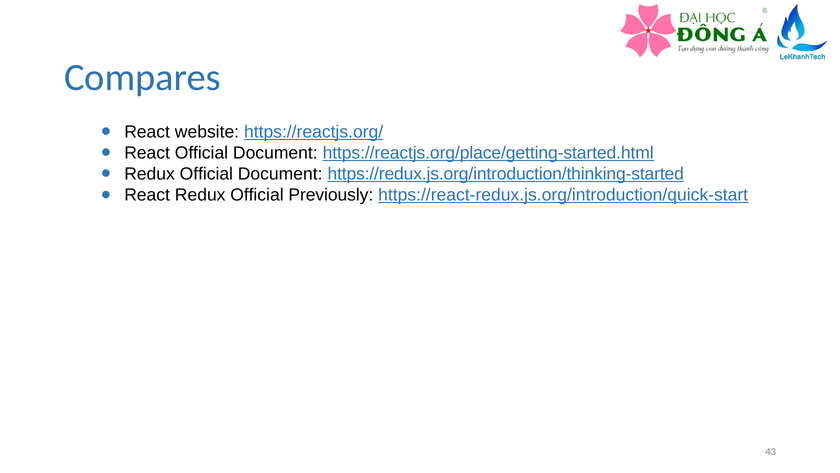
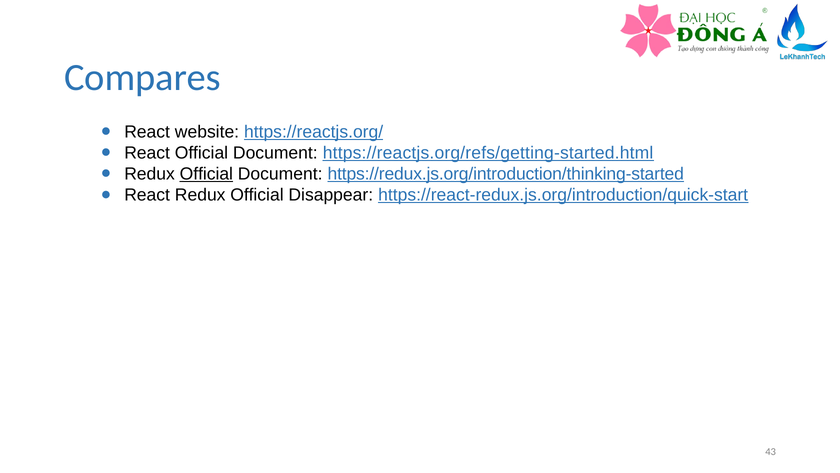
https://reactjs.org/place/getting-started.html: https://reactjs.org/place/getting-started.html -> https://reactjs.org/refs/getting-started.html (488, 153)
Official underline: none -> present (206, 174)
Previously: Previously -> Disappear (331, 195)
